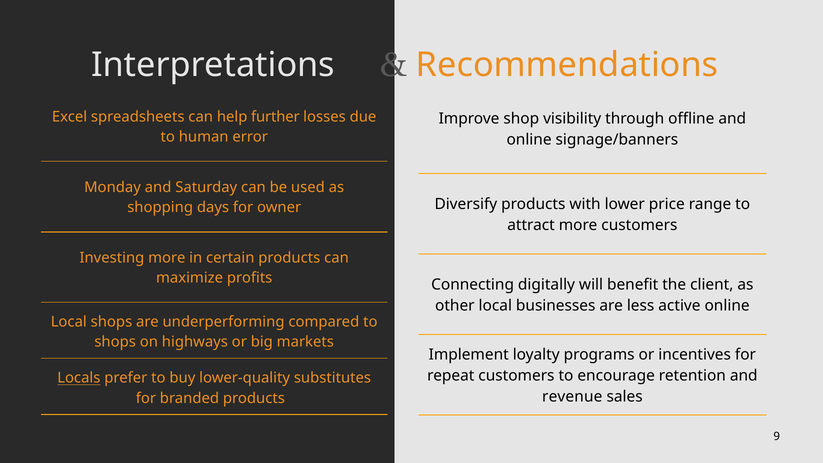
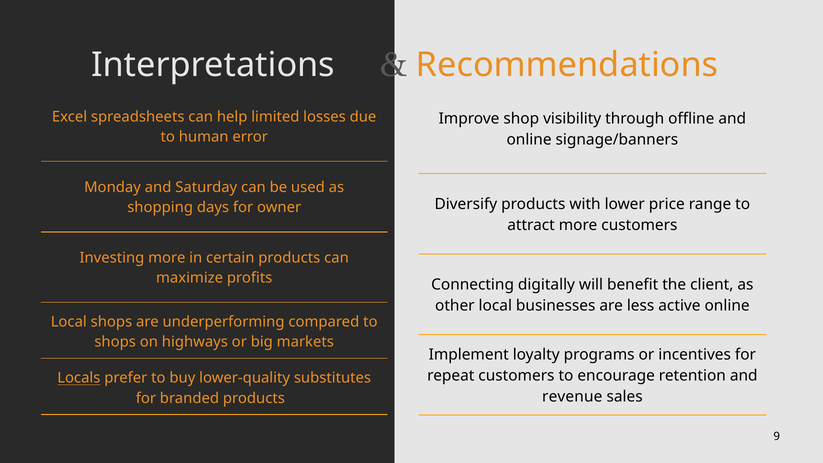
further: further -> limited (275, 117)
